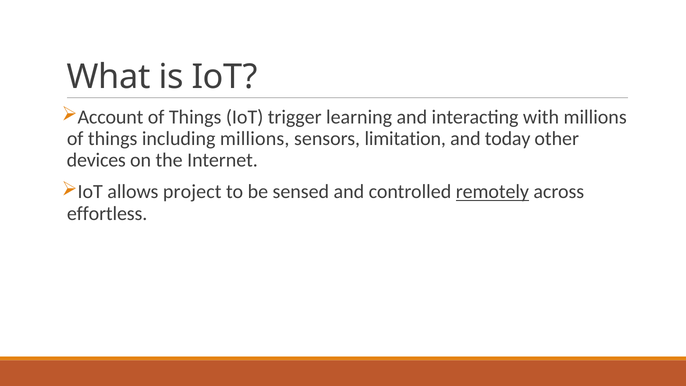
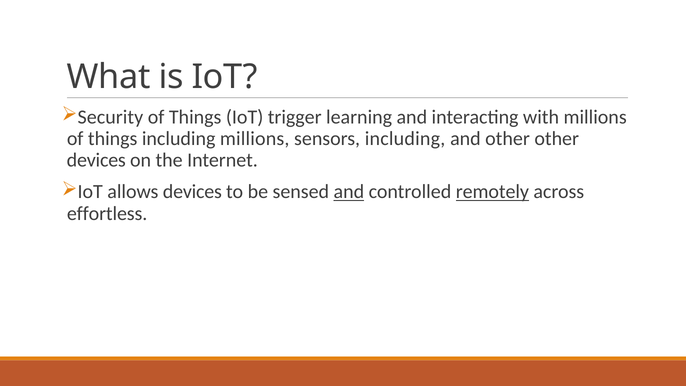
Account: Account -> Security (110, 117)
sensors limitation: limitation -> including (405, 139)
and today: today -> other (508, 139)
allows project: project -> devices (192, 192)
and underline: none -> present (349, 192)
